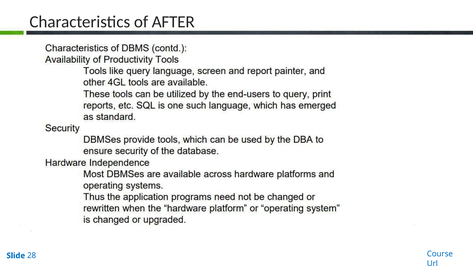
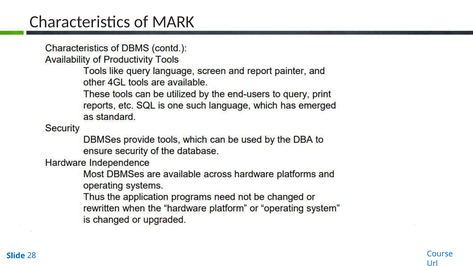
AFTER: AFTER -> MARK (173, 22)
